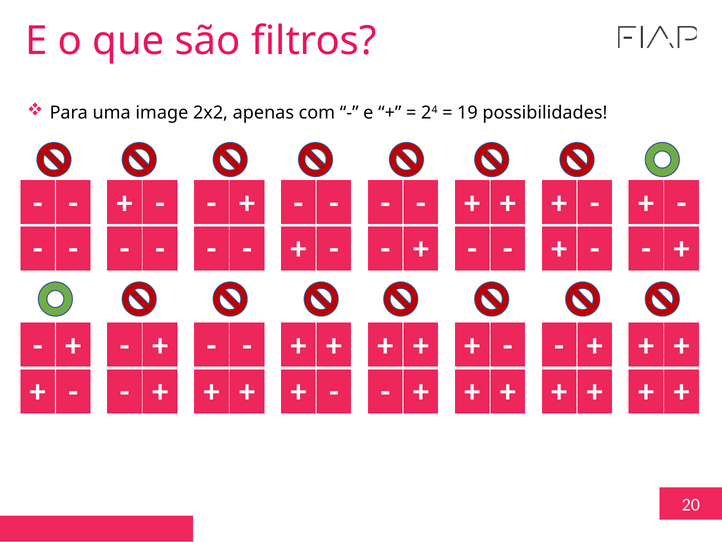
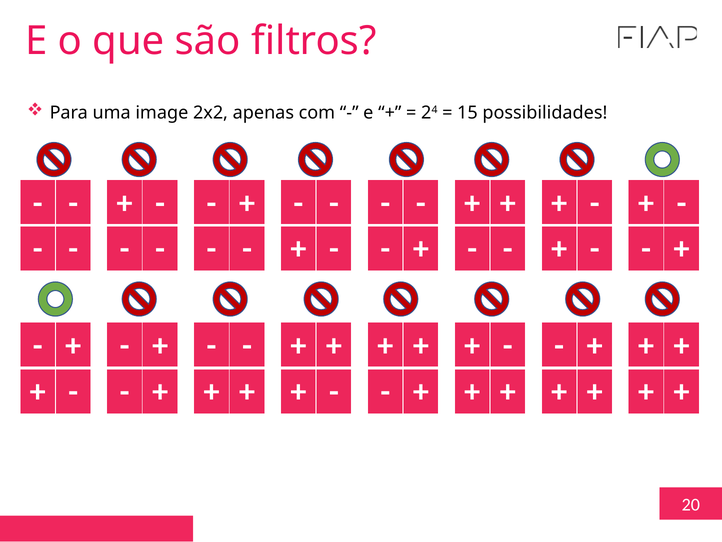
19: 19 -> 15 (467, 113)
